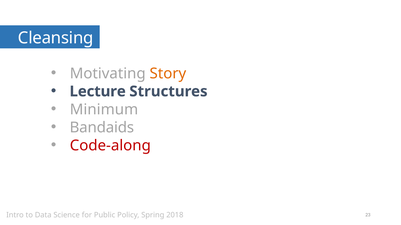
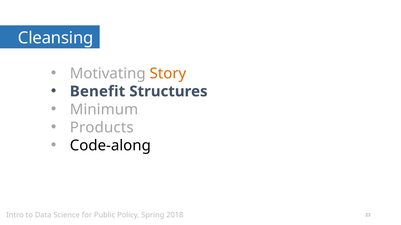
Lecture: Lecture -> Benefit (98, 92)
Bandaids: Bandaids -> Products (102, 128)
Code-along colour: red -> black (110, 146)
